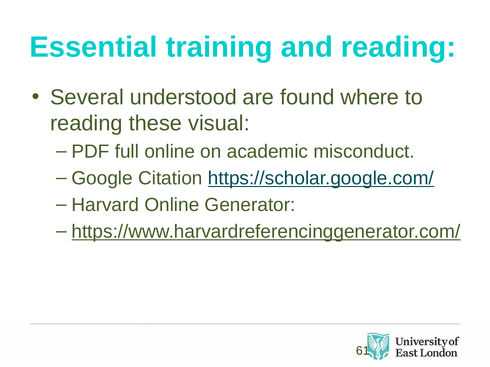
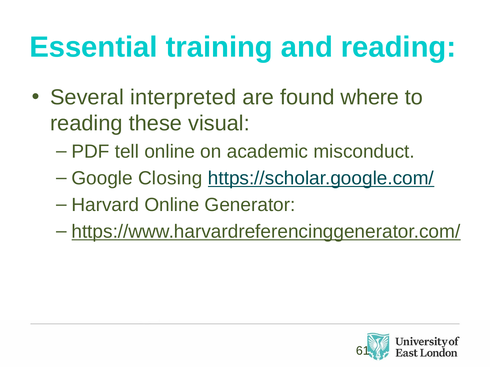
understood: understood -> interpreted (183, 97)
full: full -> tell (127, 152)
Citation: Citation -> Closing (170, 178)
